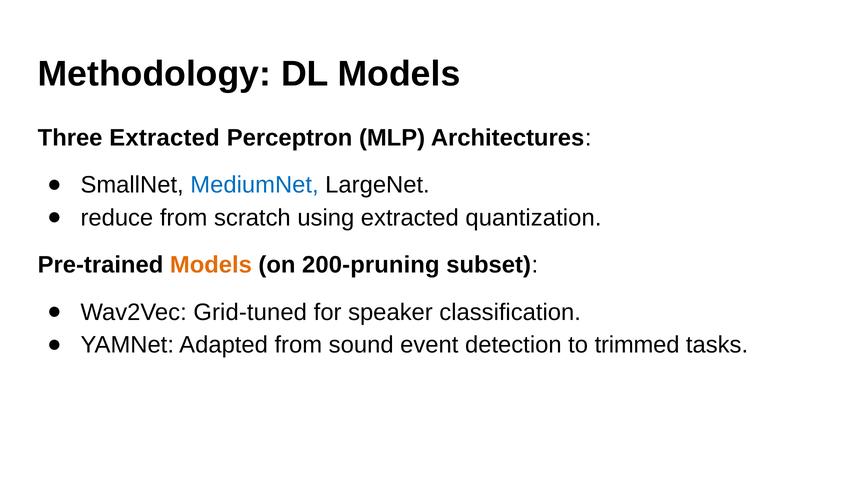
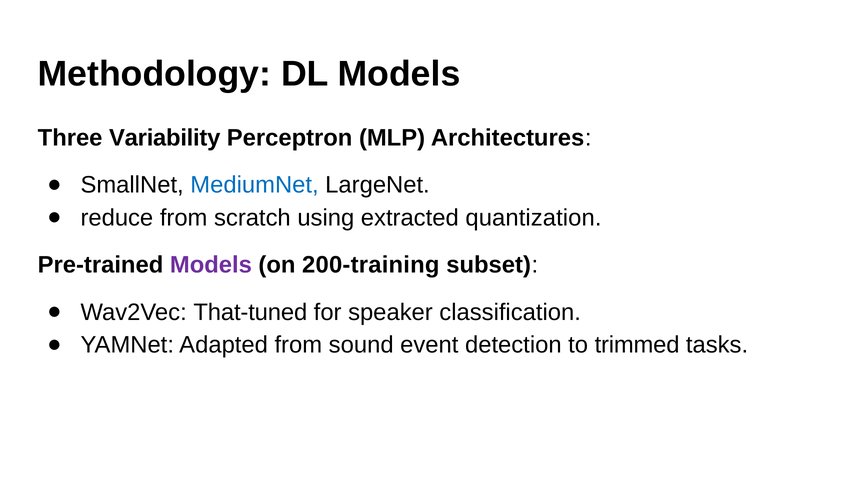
Three Extracted: Extracted -> Variability (165, 138)
Models colour: orange -> purple (211, 265)
200-pruning: 200-pruning -> 200-training (371, 265)
Grid-tuned: Grid-tuned -> That-tuned (250, 312)
